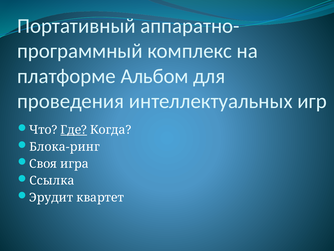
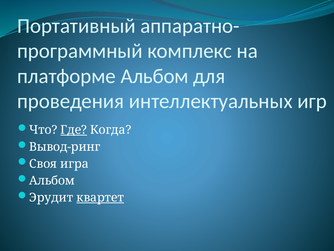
Блока-ринг: Блока-ринг -> Вывод-ринг (65, 147)
Ссылка: Ссылка -> Альбом (52, 180)
квартет underline: none -> present (100, 197)
